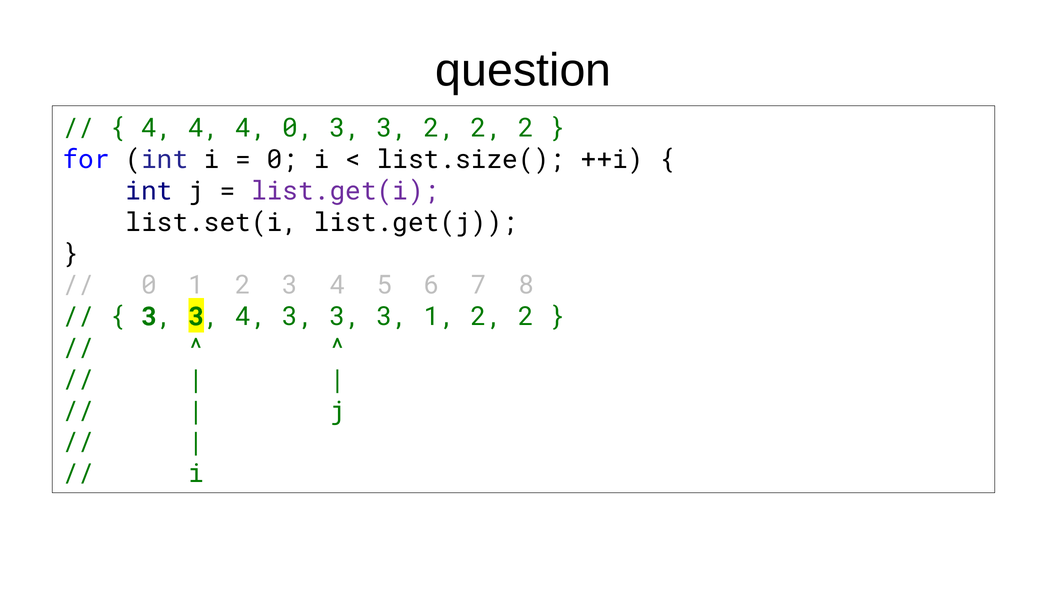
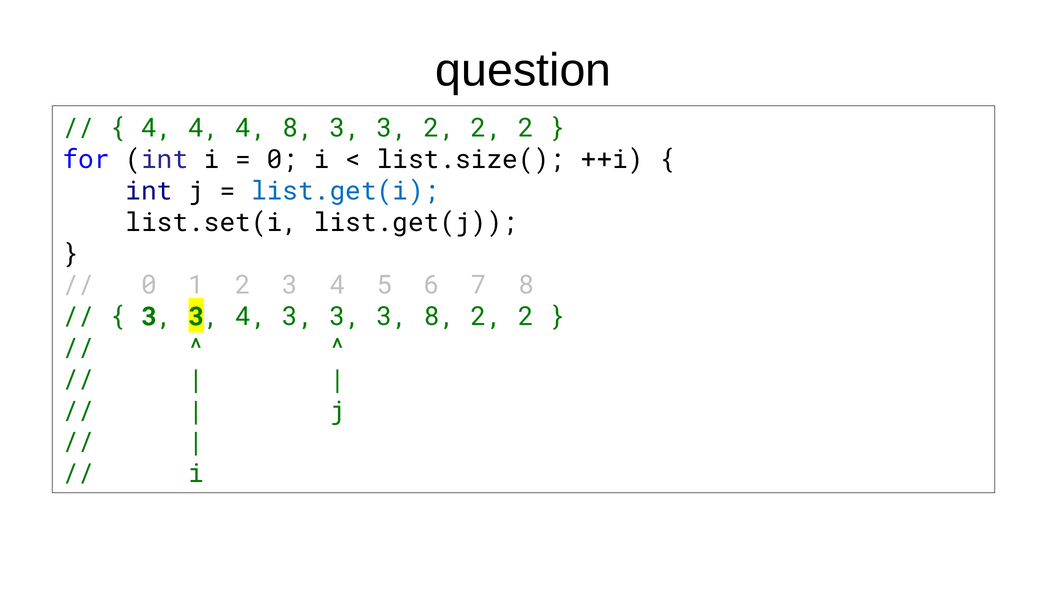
4 0: 0 -> 8 (298, 128)
list.get(i colour: purple -> blue (345, 191)
3 1: 1 -> 8 (440, 317)
